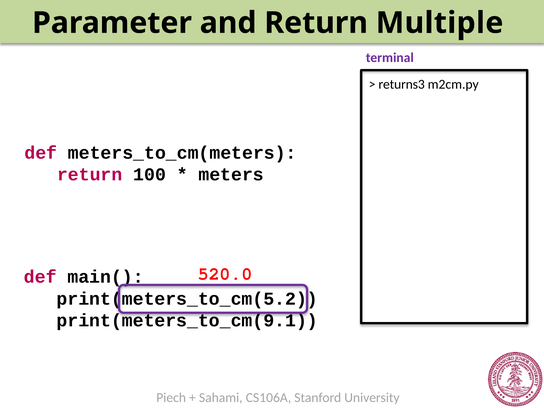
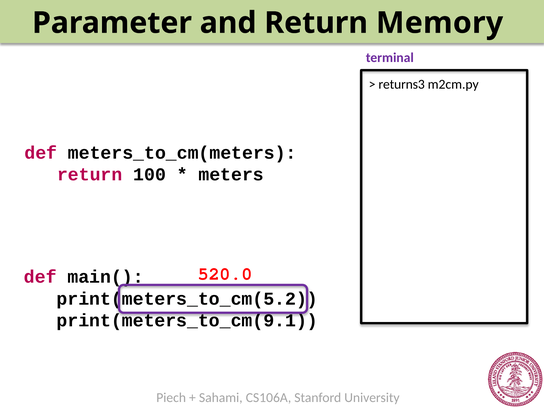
Multiple: Multiple -> Memory (440, 23)
